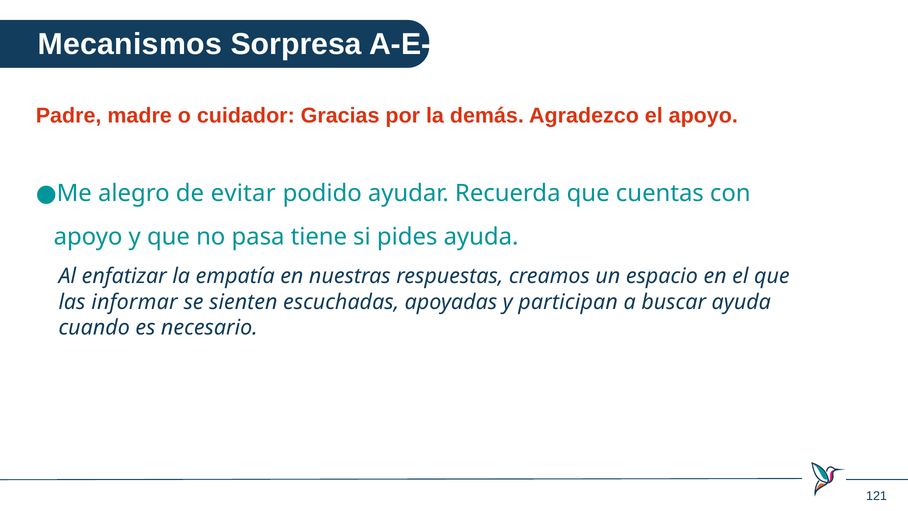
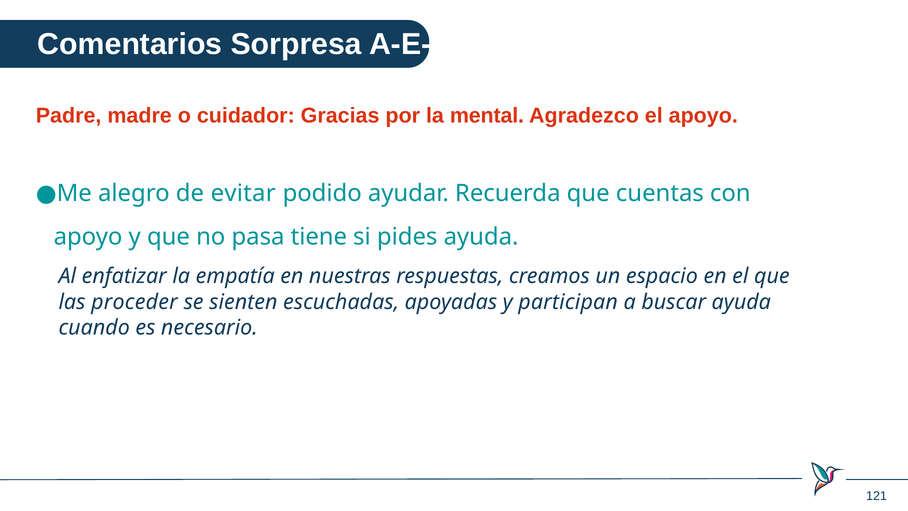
Mecanismos: Mecanismos -> Comentarios (130, 44)
demás: demás -> mental (487, 115)
informar: informar -> proceder (134, 302)
